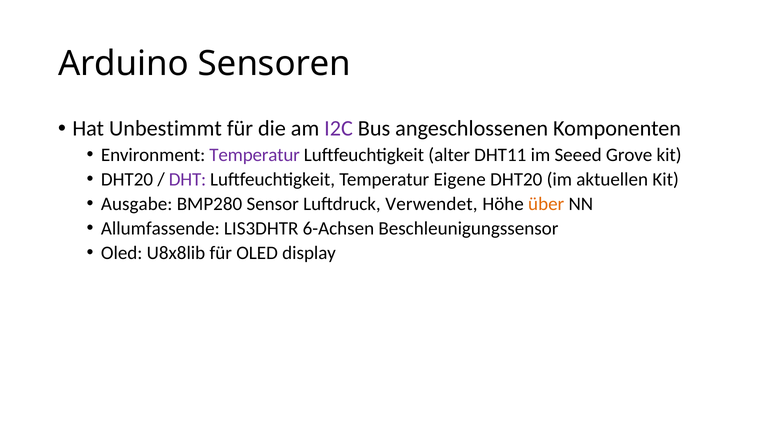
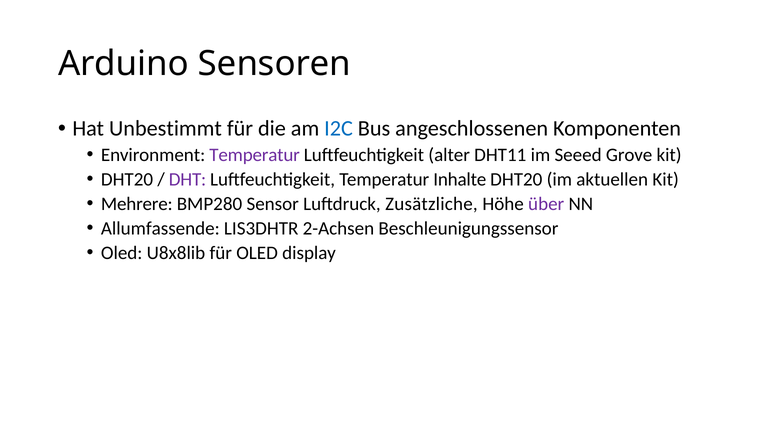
I2C colour: purple -> blue (339, 129)
Eigene: Eigene -> Inhalte (460, 180)
Ausgabe: Ausgabe -> Mehrere (137, 204)
Verwendet: Verwendet -> Zusätzliche (431, 204)
über colour: orange -> purple (546, 204)
6-Achsen: 6-Achsen -> 2-Achsen (338, 229)
